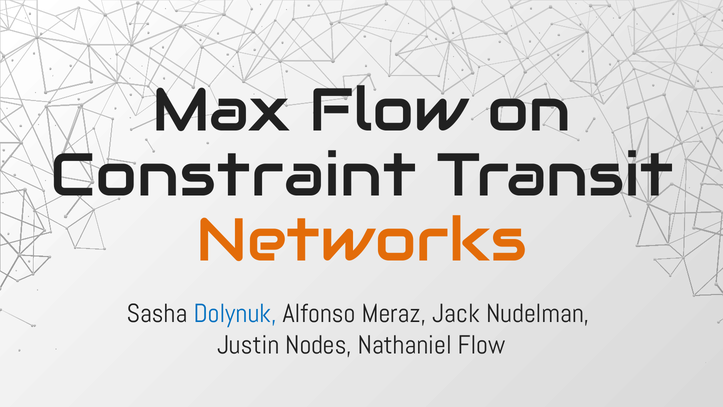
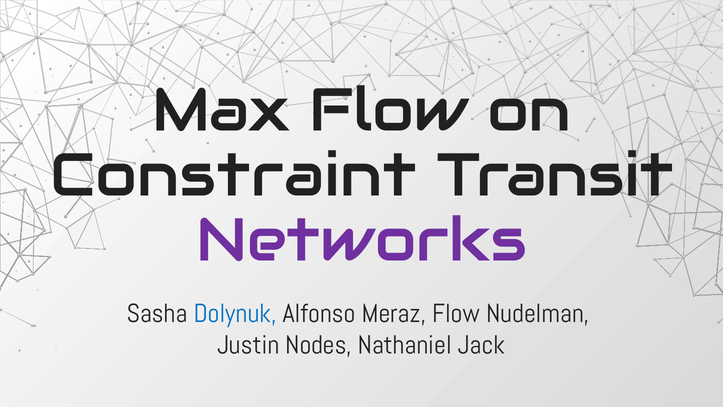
Networks colour: orange -> purple (361, 241)
Meraz Jack: Jack -> Flow (456, 314)
Nathaniel Flow: Flow -> Jack (482, 345)
